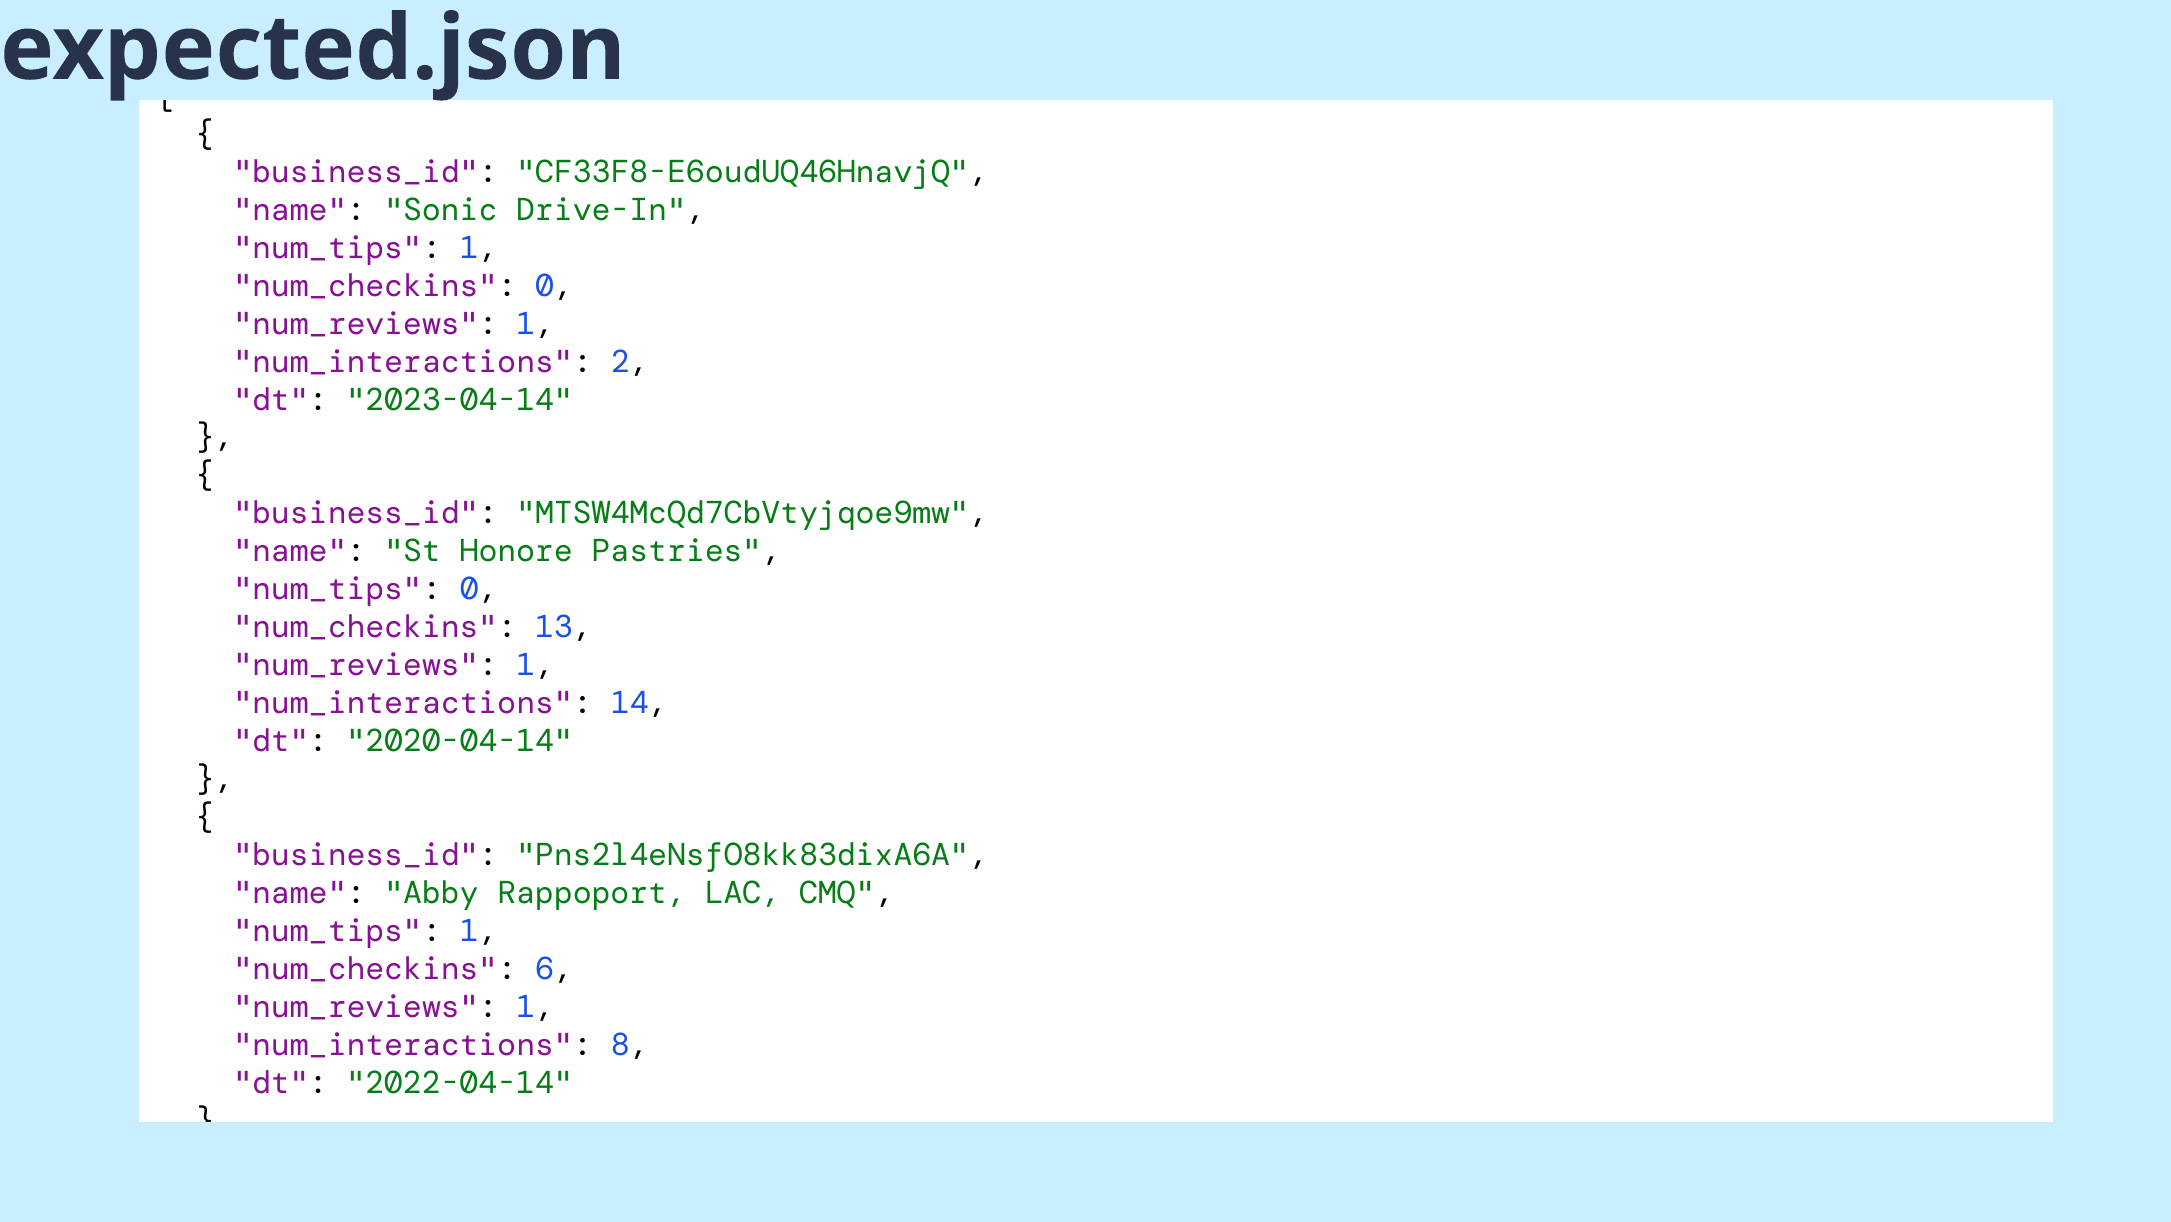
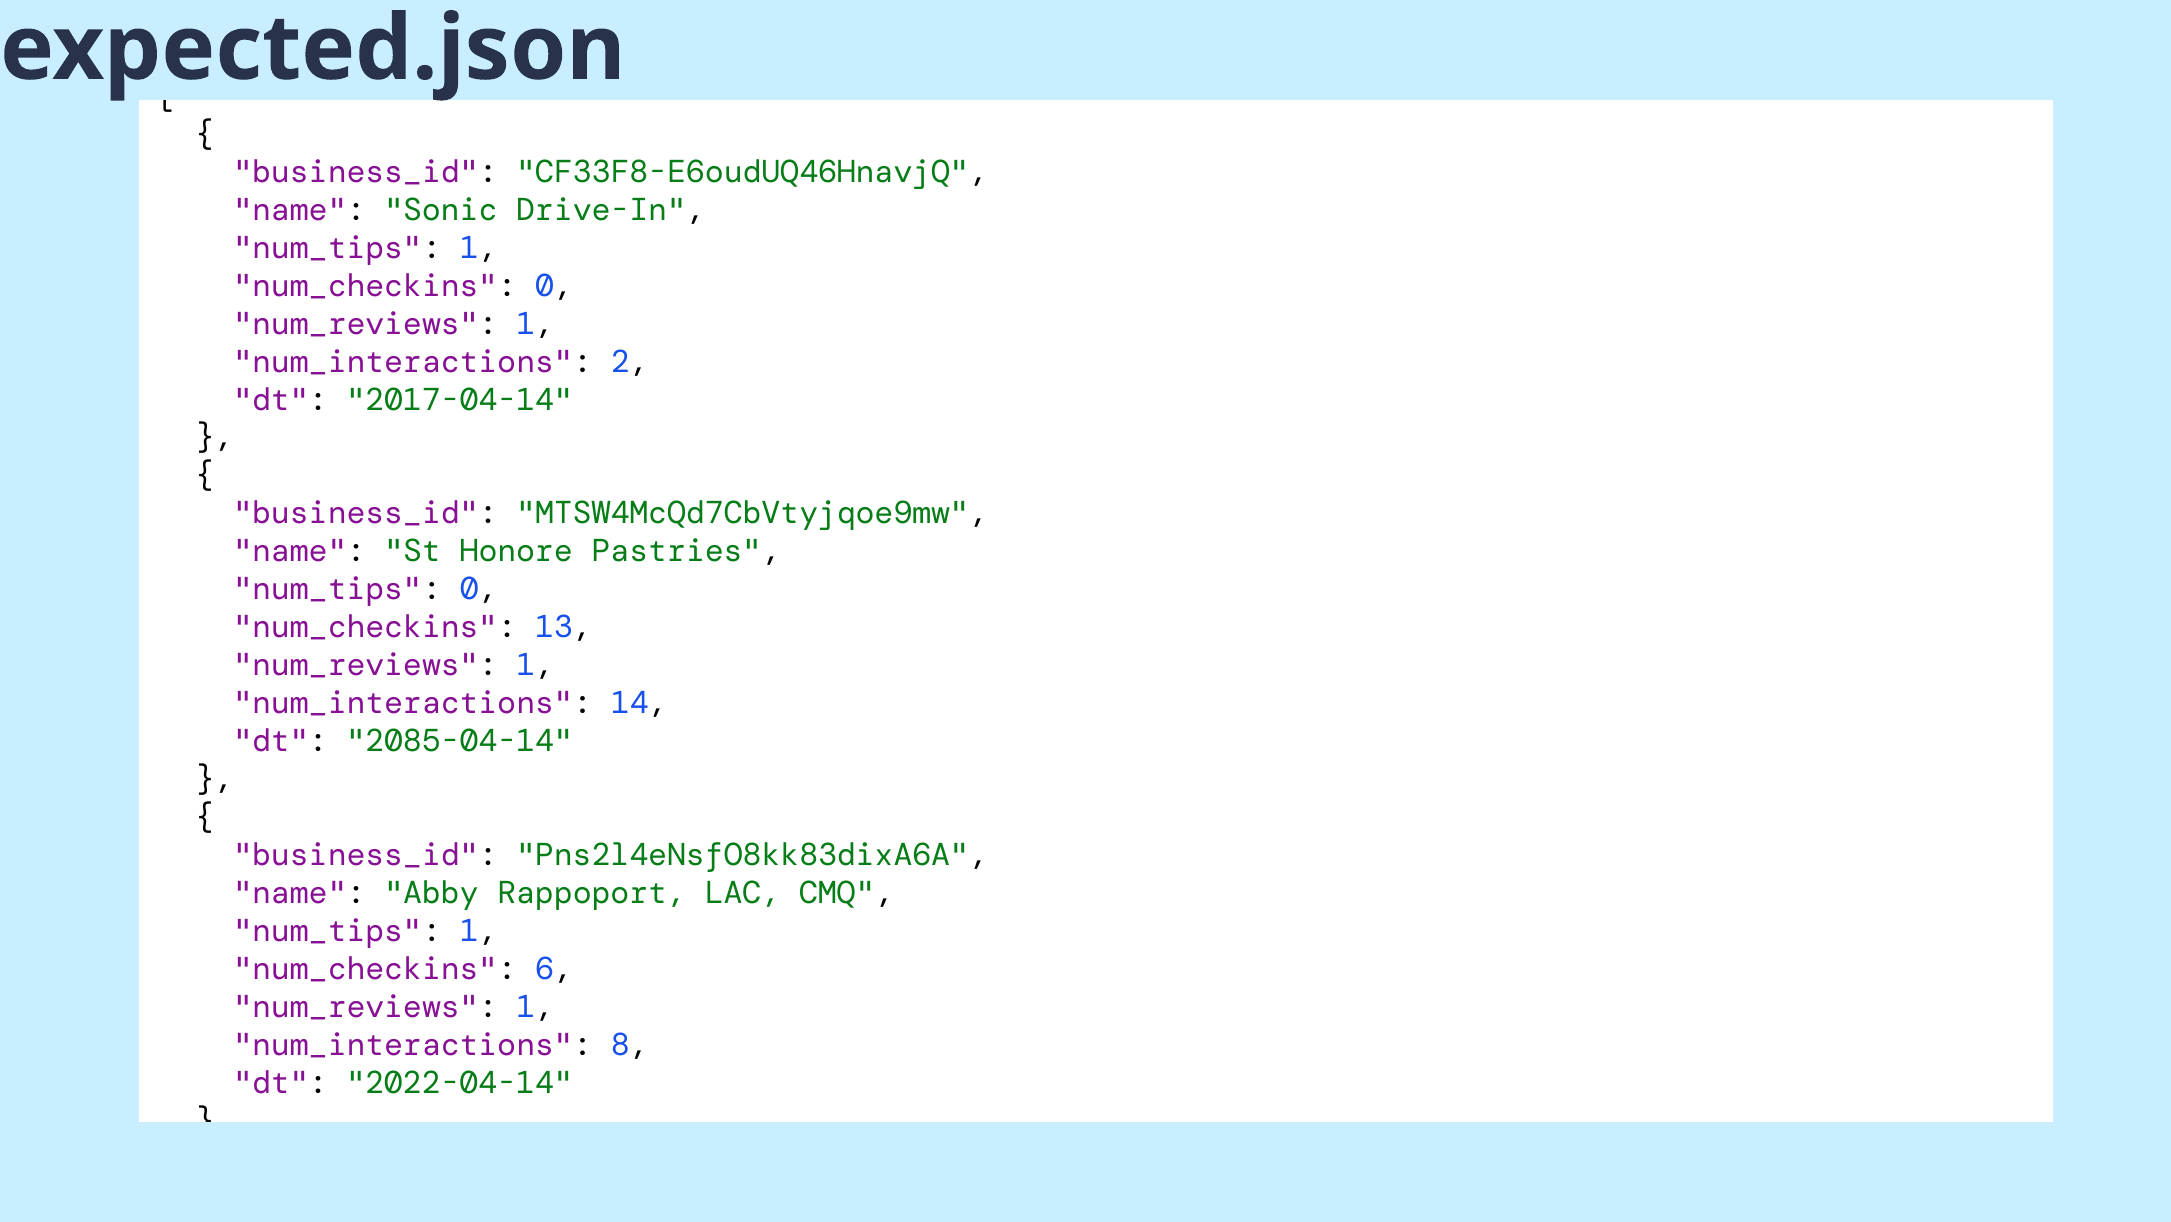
2023-04-14: 2023-04-14 -> 2017-04-14 (460, 399)
2020-04-14: 2020-04-14 -> 2085-04-14 (460, 741)
